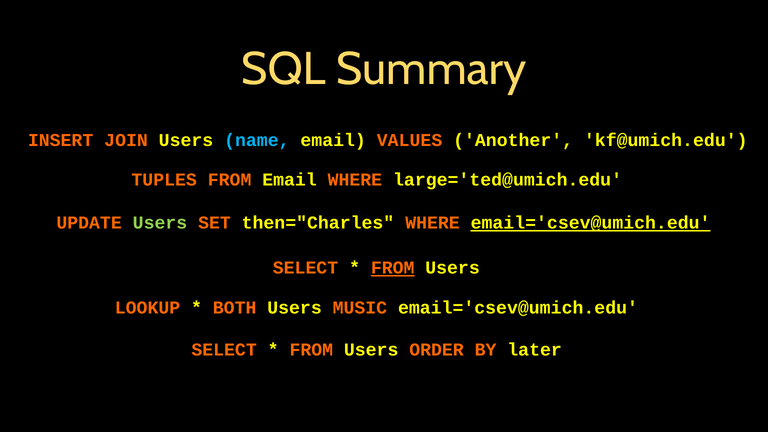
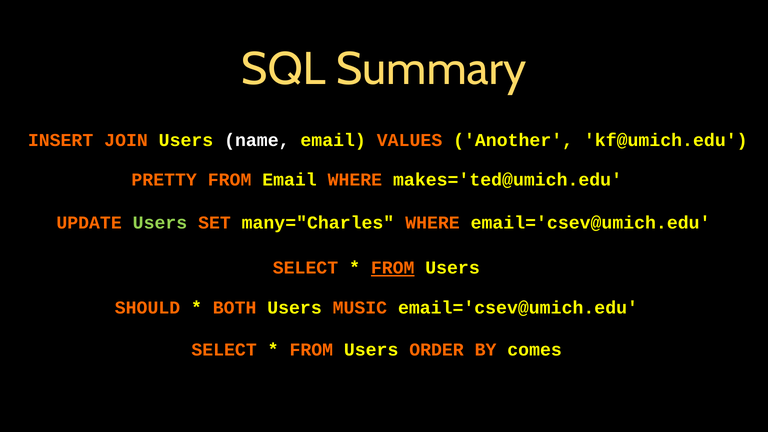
name colour: light blue -> white (257, 140)
TUPLES: TUPLES -> PRETTY (164, 180)
large='ted@umich.edu: large='ted@umich.edu -> makes='ted@umich.edu (508, 180)
then="Charles: then="Charles -> many="Charles (318, 223)
email='csev@umich.edu underline: present -> none (591, 223)
LOOKUP: LOOKUP -> SHOULD (147, 308)
later: later -> comes (535, 350)
